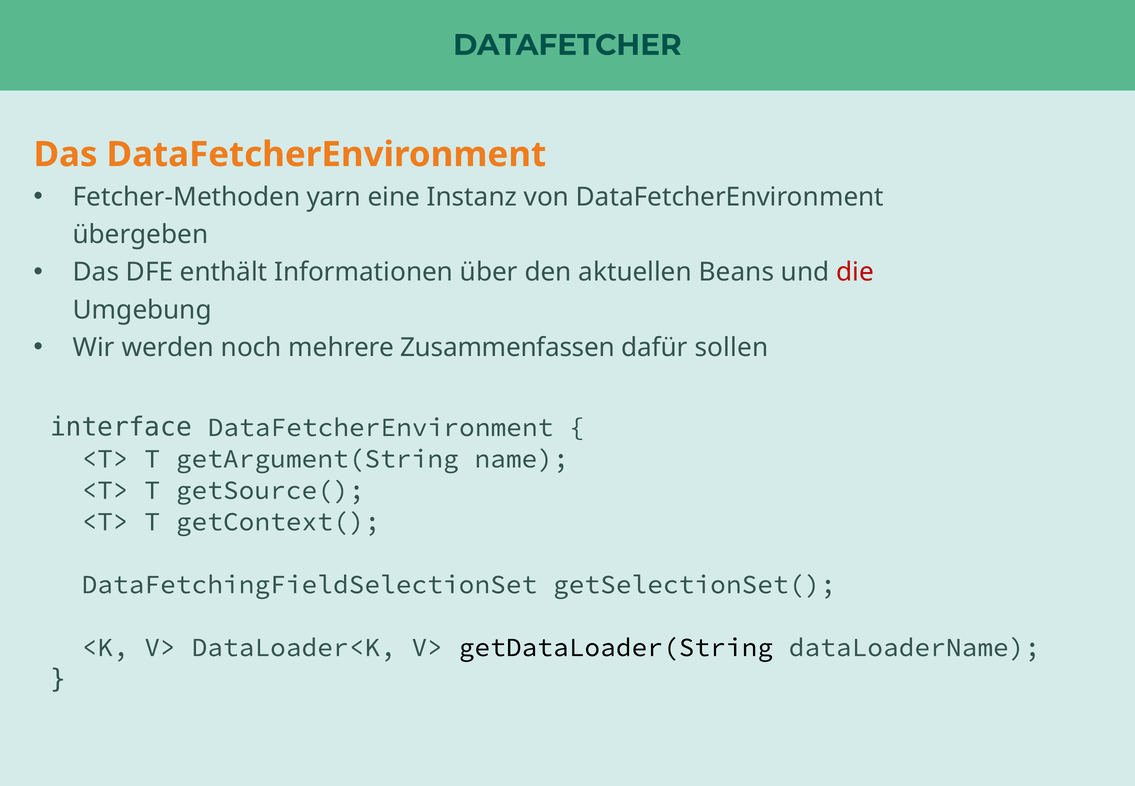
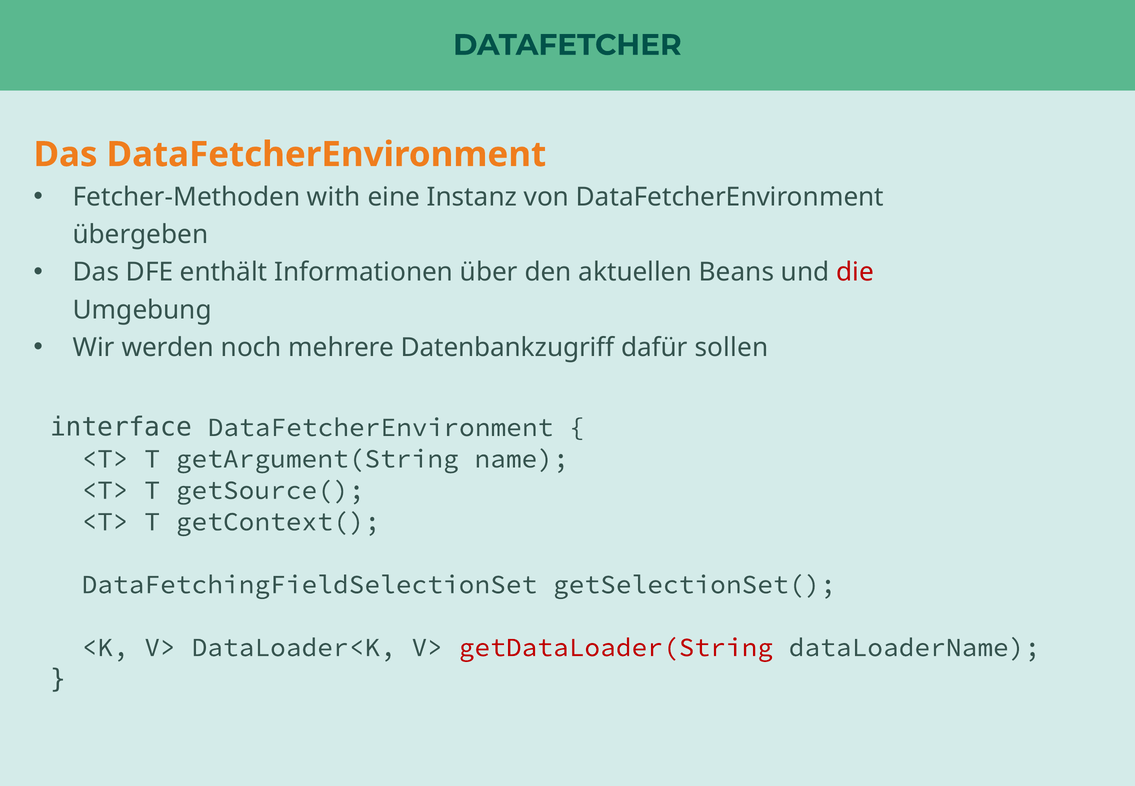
yarn: yarn -> with (334, 197)
Zusammenfassen: Zusammenfassen -> Datenbankzugriff (508, 348)
getDataLoader(String colour: black -> red (616, 647)
